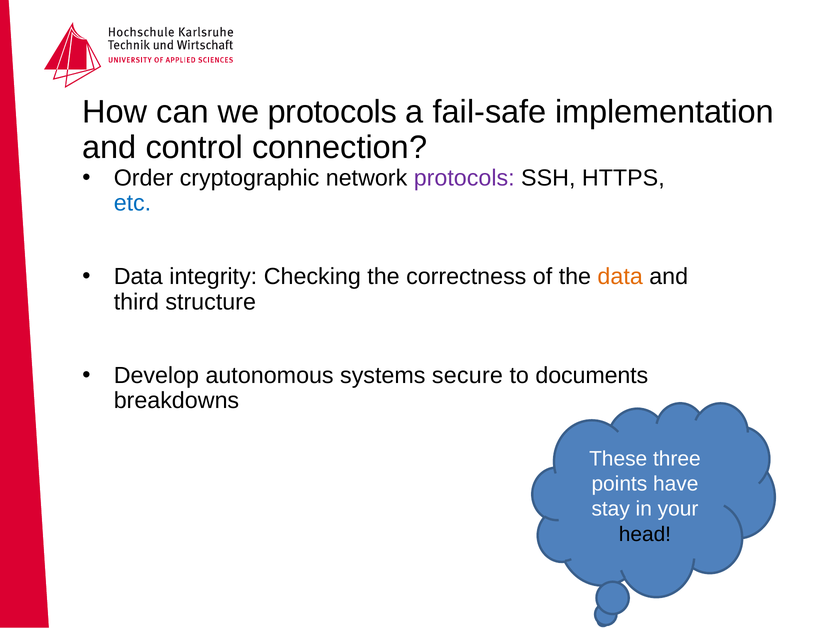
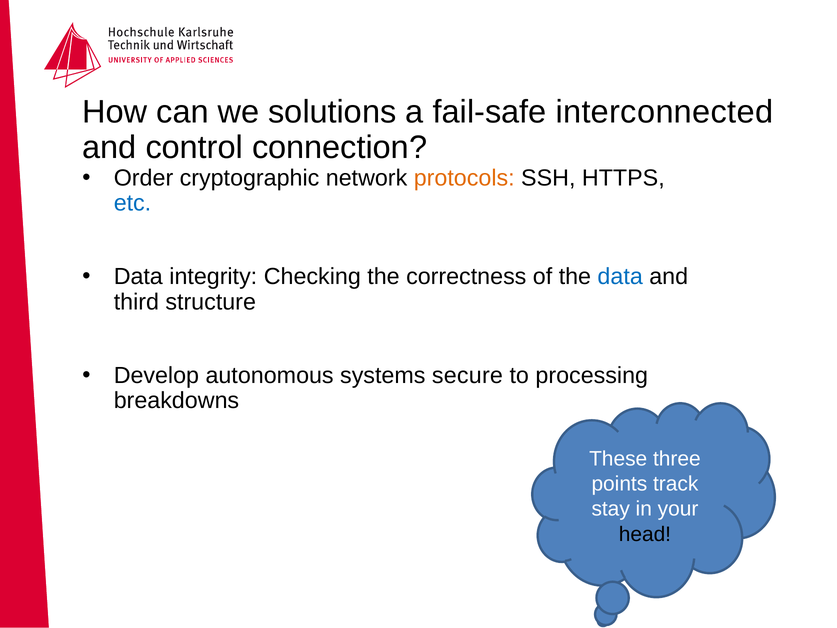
we protocols: protocols -> solutions (332, 112)
implementation: implementation -> interconnected (664, 112)
protocols colour: purple -> orange (464, 178)
data colour: orange -> blue (620, 277)
documents: documents -> processing (592, 375)
have: have -> track (676, 484)
